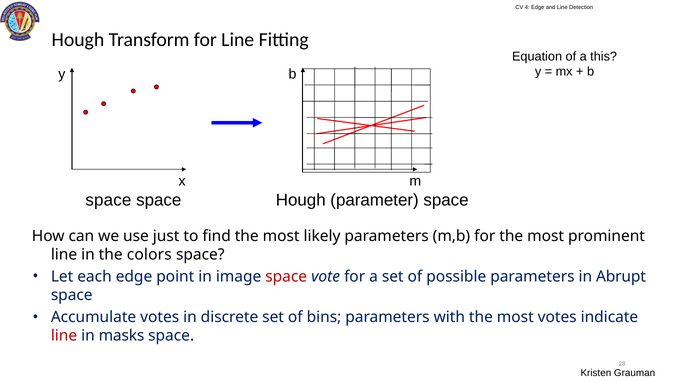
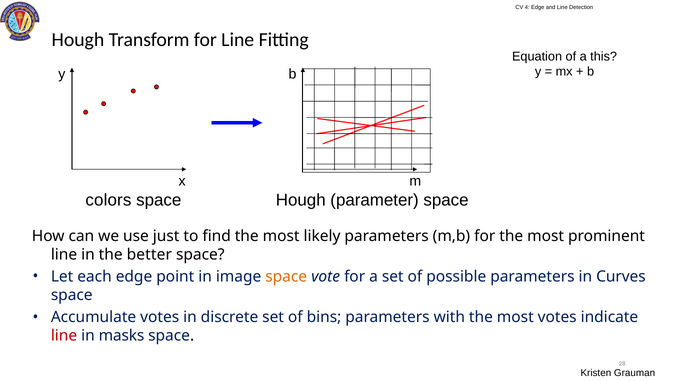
space: space -> colors (108, 200)
colors: colors -> better (149, 254)
space colour: red -> orange (286, 276)
Abrupt: Abrupt -> Curves (621, 276)
